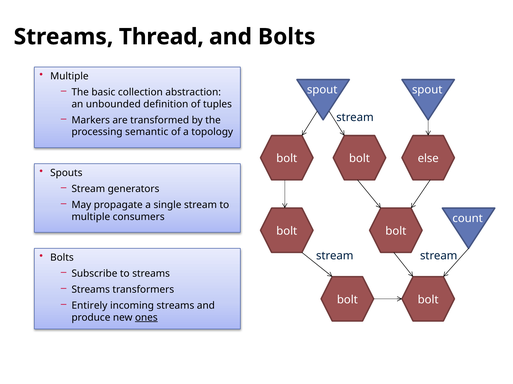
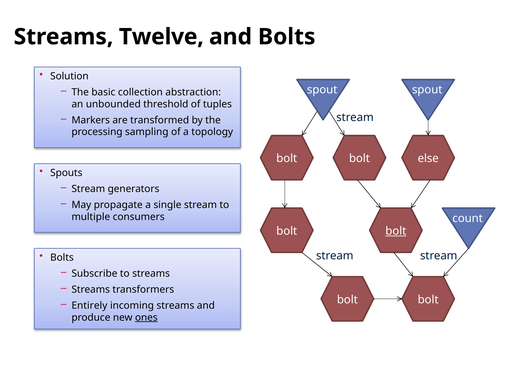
Thread: Thread -> Twelve (161, 37)
Multiple: Multiple -> Solution (69, 76)
definition: definition -> threshold (166, 104)
semantic: semantic -> sampling (147, 132)
bolt underline: none -> present (396, 232)
